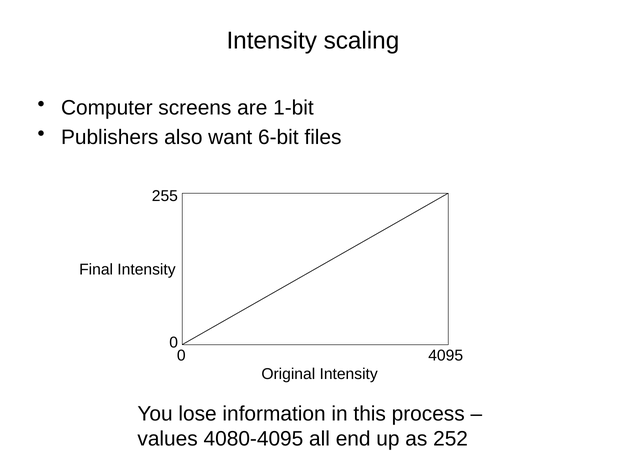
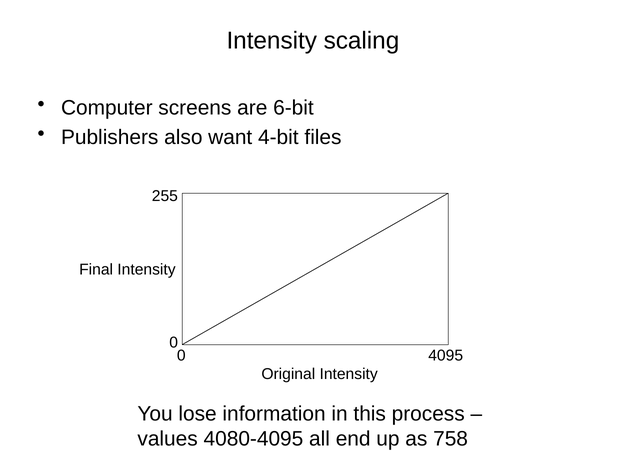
1-bit: 1-bit -> 6-bit (293, 108)
6-bit: 6-bit -> 4-bit (278, 137)
252: 252 -> 758 (451, 439)
